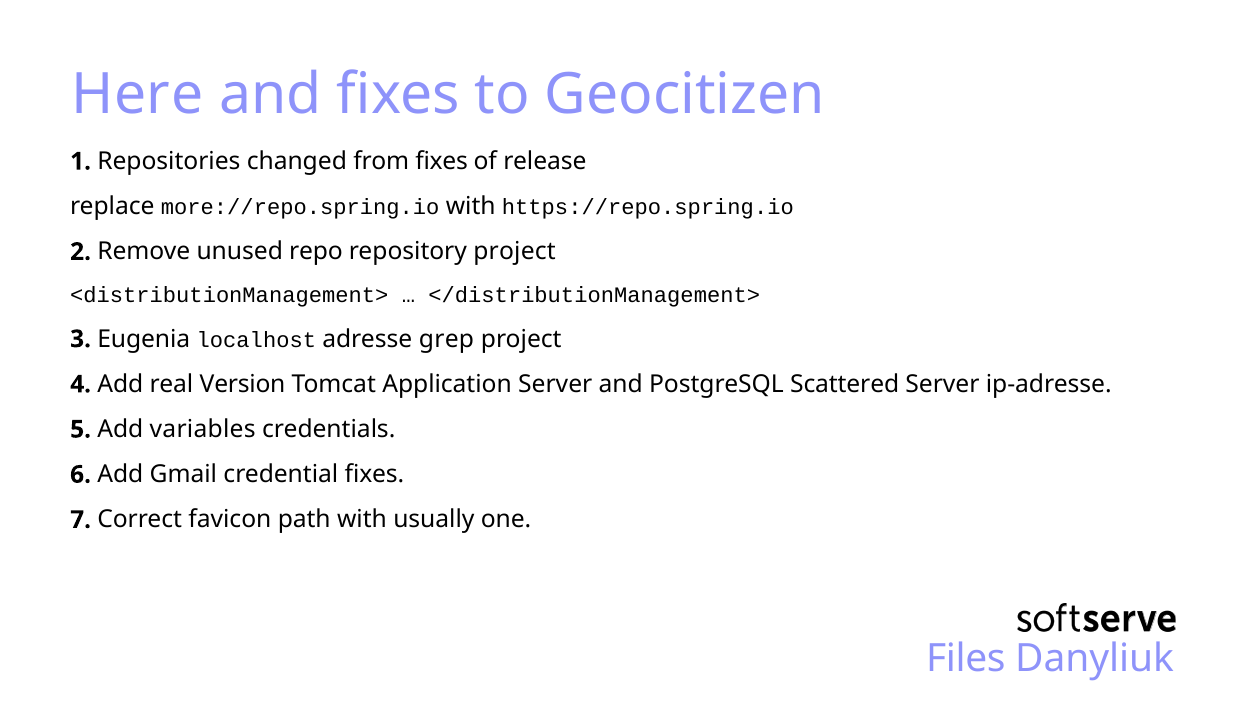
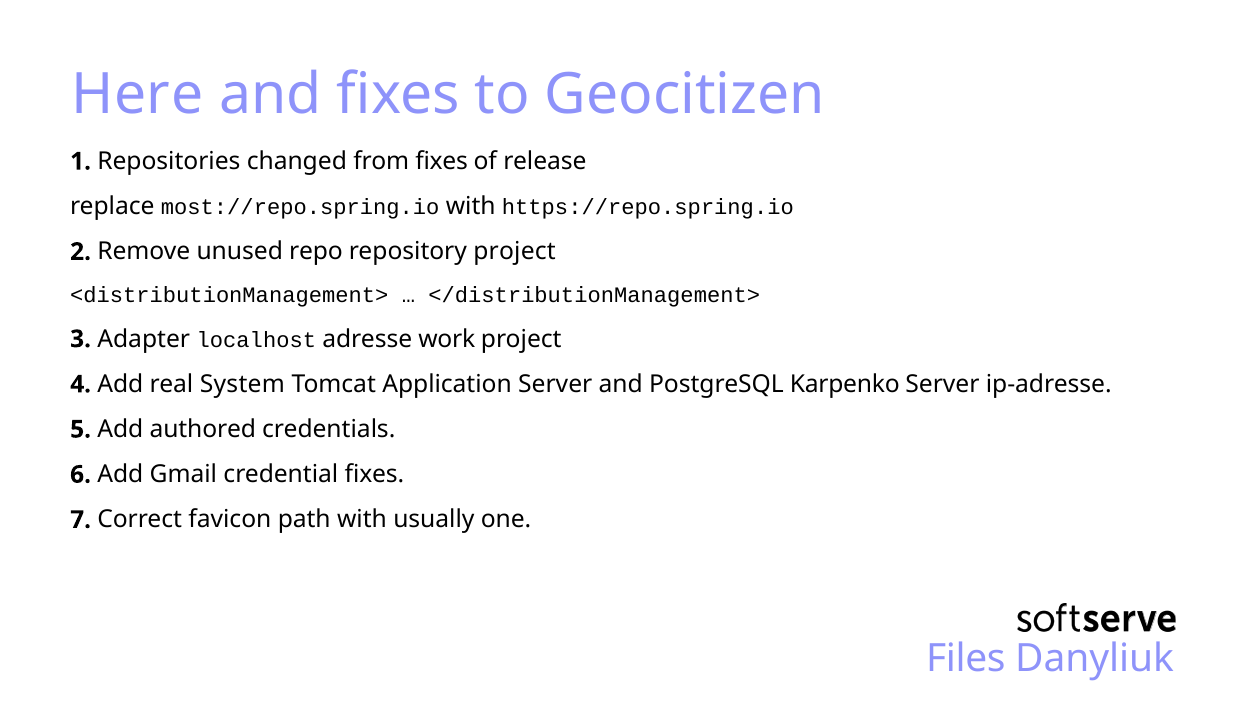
more://repo.spring.io: more://repo.spring.io -> most://repo.spring.io (300, 207)
Eugenia: Eugenia -> Adapter (144, 339)
grep: grep -> work (447, 339)
Version: Version -> System (242, 384)
Scattered: Scattered -> Karpenko (845, 384)
variables: variables -> authored (203, 429)
